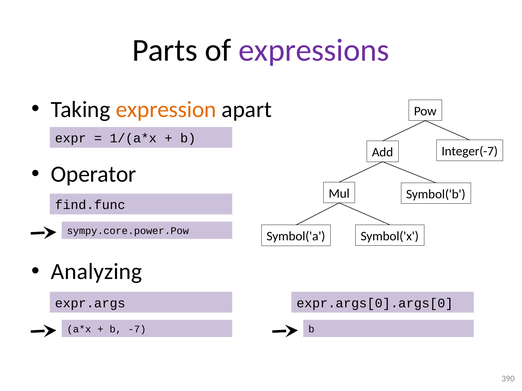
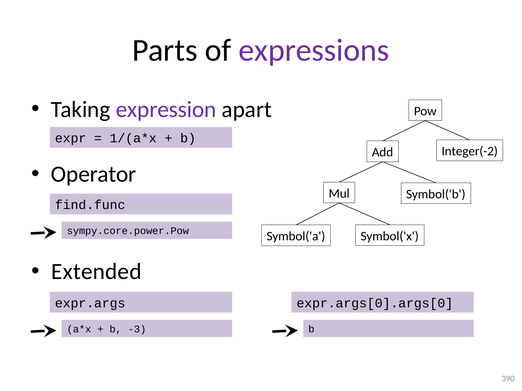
expression colour: orange -> purple (166, 110)
Integer(-7: Integer(-7 -> Integer(-2 (470, 151)
Analyzing: Analyzing -> Extended (96, 272)
-7: -7 -> -3 (137, 330)
